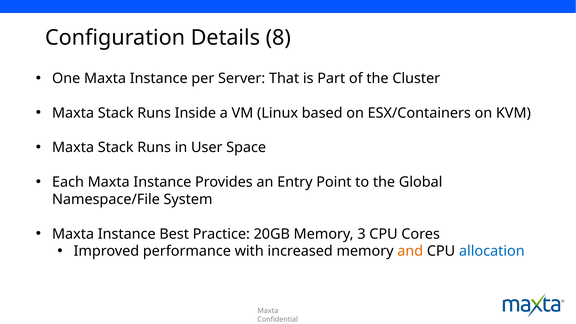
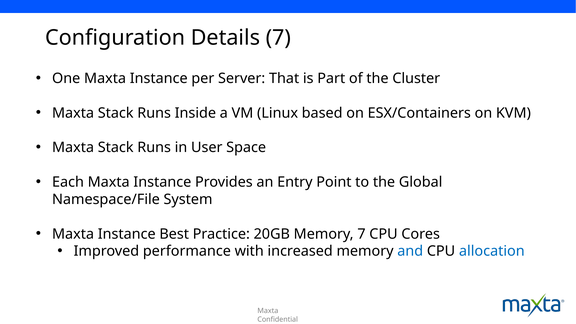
Details 8: 8 -> 7 (278, 38)
Memory 3: 3 -> 7 (361, 234)
and colour: orange -> blue (410, 251)
